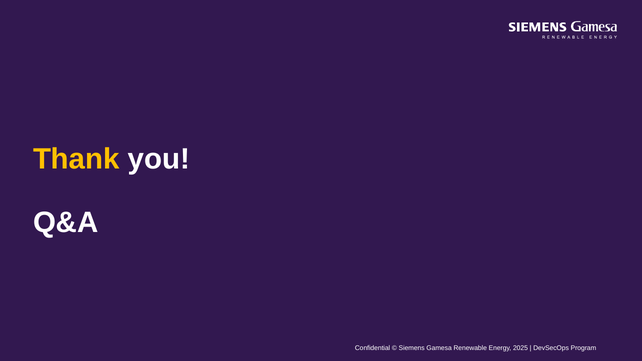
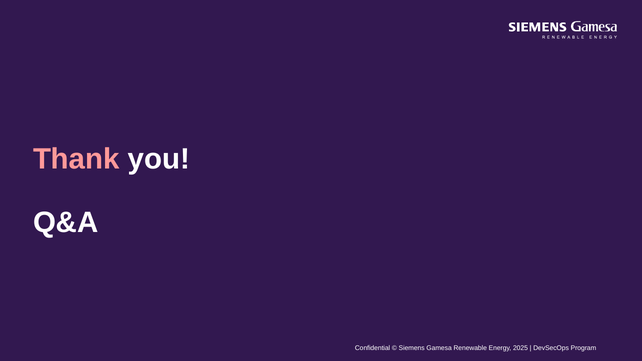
Thank colour: yellow -> pink (76, 159)
